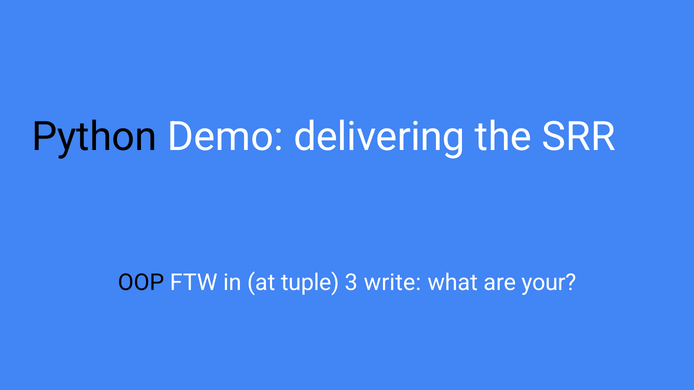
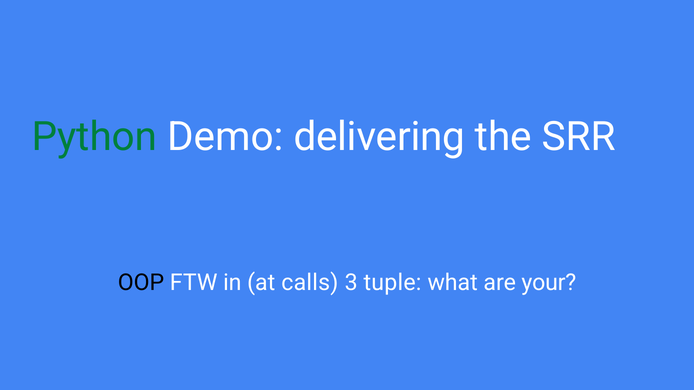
Python colour: black -> green (94, 137)
tuple: tuple -> calls (310, 283)
write: write -> tuple (393, 283)
